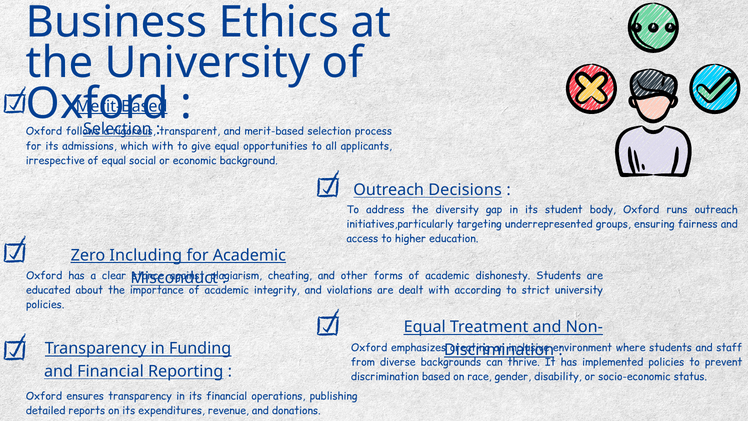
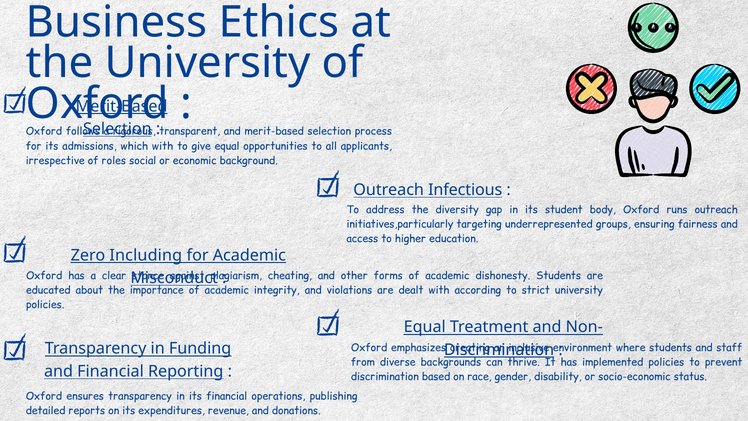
of equal: equal -> roles (114, 161)
Decisions: Decisions -> Infectious (465, 190)
